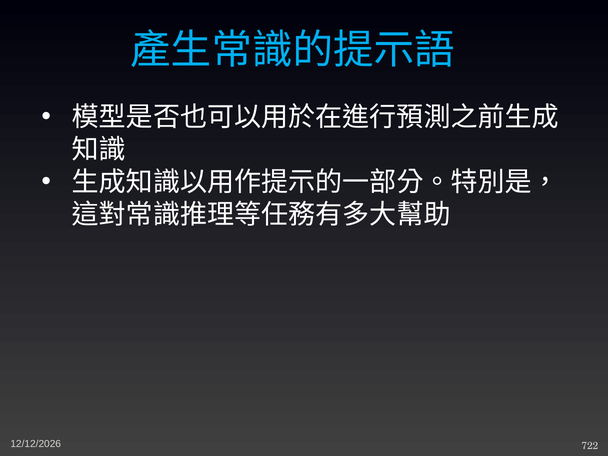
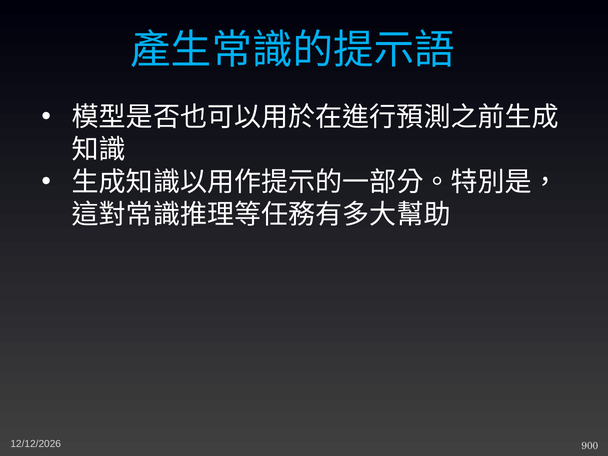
722: 722 -> 900 (590, 446)
